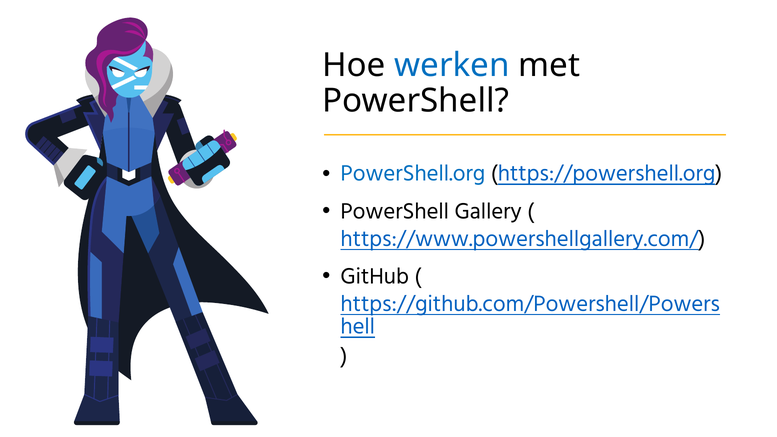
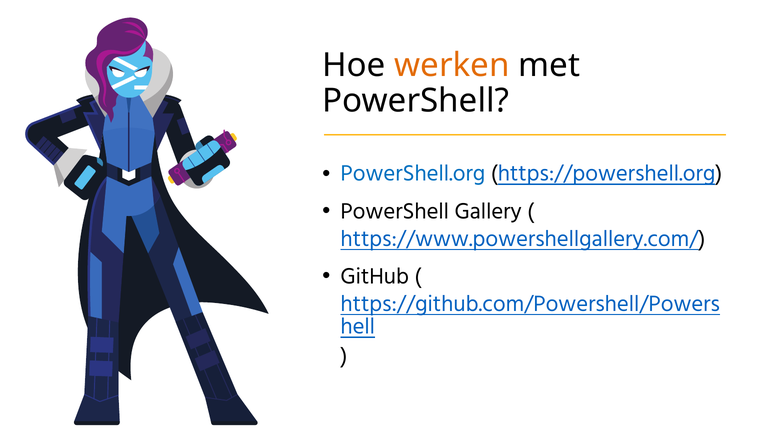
werken colour: blue -> orange (452, 65)
